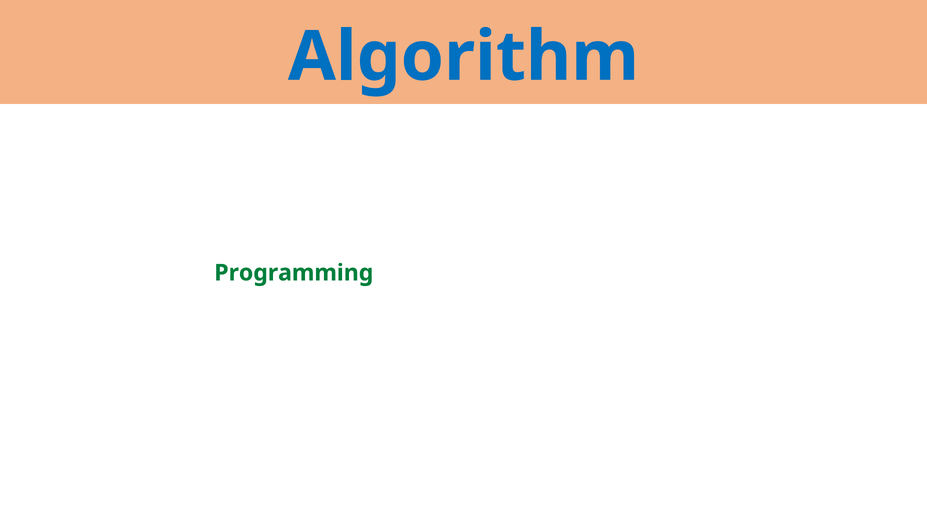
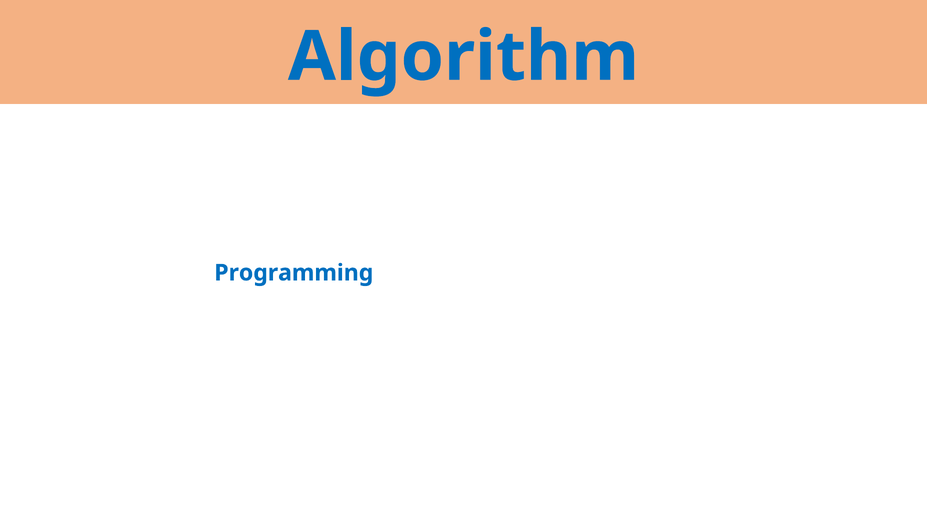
Programming colour: green -> blue (294, 273)
